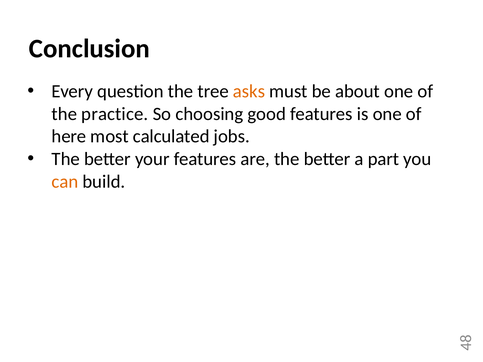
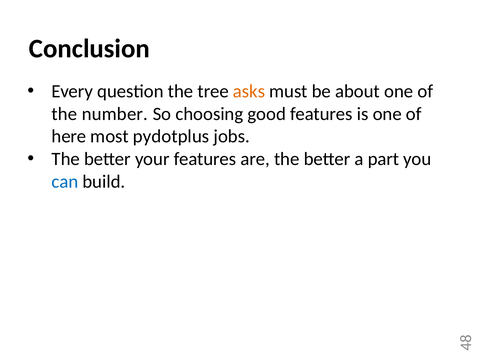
practice: practice -> number (115, 114)
calculated: calculated -> pydotplus (171, 137)
can colour: orange -> blue (65, 182)
